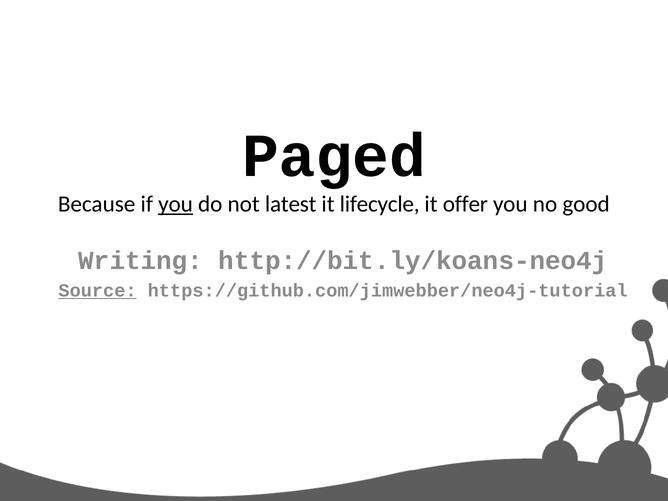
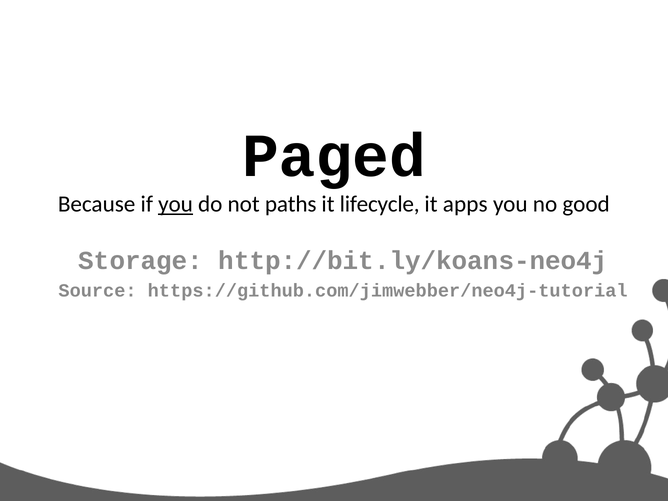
latest: latest -> paths (291, 204)
offer: offer -> apps (465, 204)
Writing: Writing -> Storage (141, 261)
Source underline: present -> none (98, 291)
